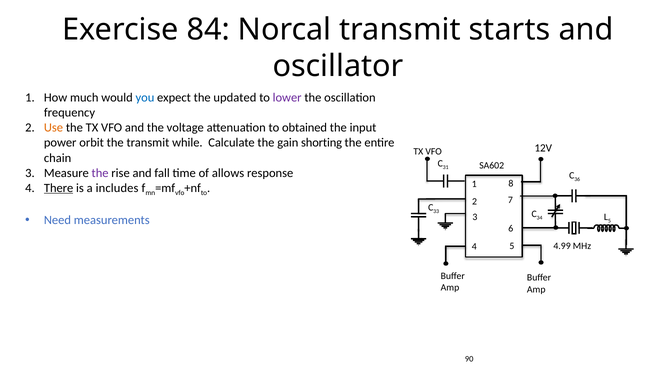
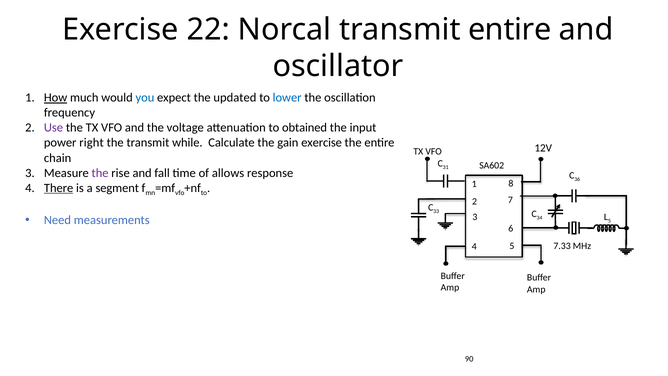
84: 84 -> 22 (208, 29)
transmit starts: starts -> entire (510, 29)
How underline: none -> present (56, 98)
lower colour: purple -> blue (287, 98)
Use colour: orange -> purple (54, 128)
orbit: orbit -> right (92, 143)
gain shorting: shorting -> exercise (322, 143)
includes: includes -> segment (117, 188)
4.99: 4.99 -> 7.33 (562, 246)
